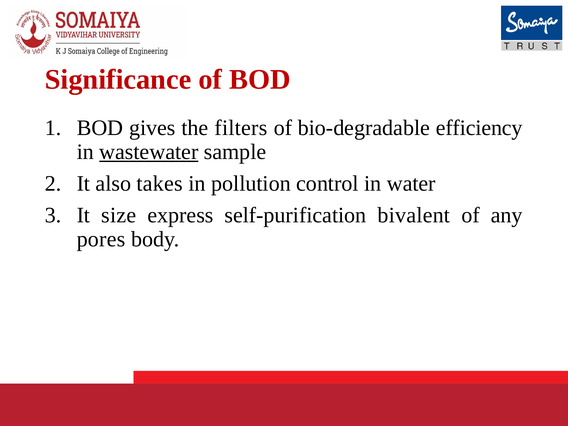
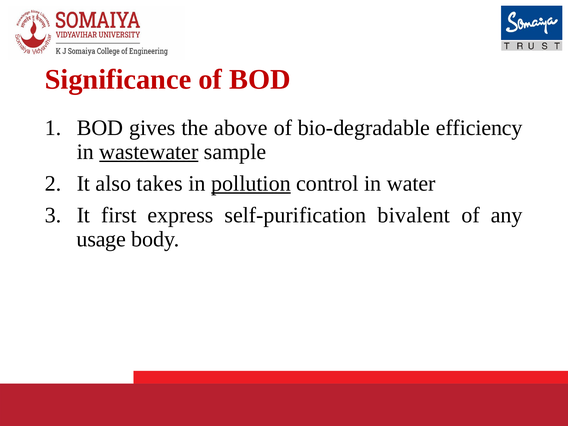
filters: filters -> above (241, 128)
pollution underline: none -> present (251, 184)
size: size -> first (119, 215)
pores: pores -> usage (101, 239)
